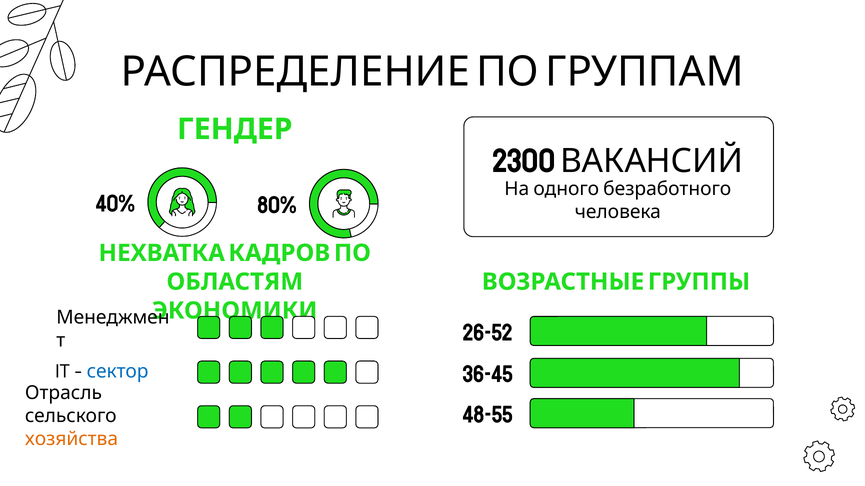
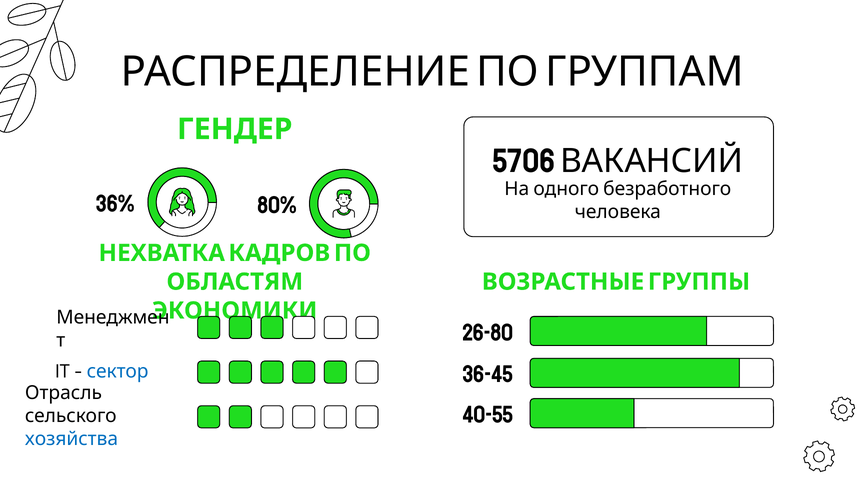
2300: 2300 -> 5706 (524, 161)
40%: 40% -> 36% (115, 204)
26-52: 26-52 -> 26-80 (488, 333)
48-55: 48-55 -> 40-55 (488, 415)
хозяйства colour: orange -> blue (72, 440)
